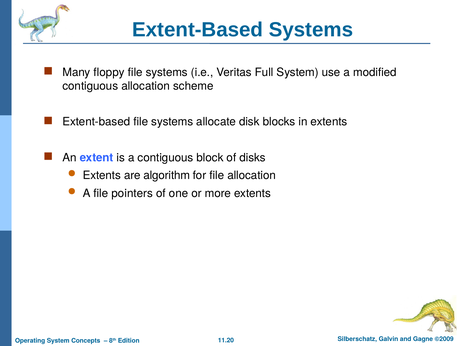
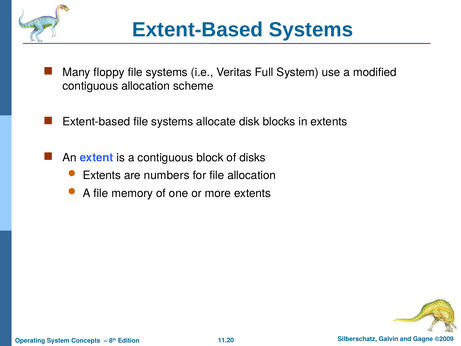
algorithm: algorithm -> numbers (167, 175)
pointers: pointers -> memory (132, 193)
